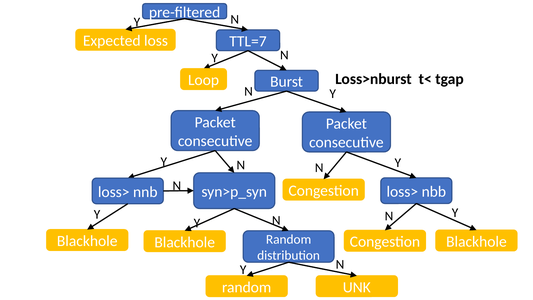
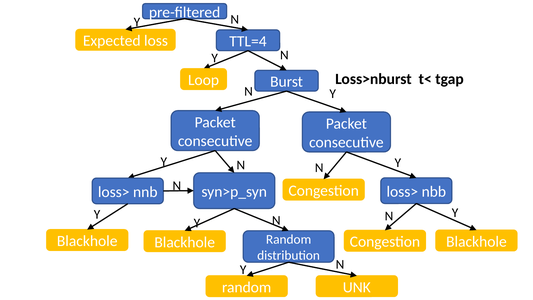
TTL=7: TTL=7 -> TTL=4 (248, 41)
